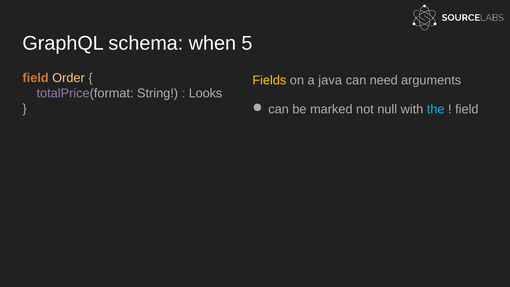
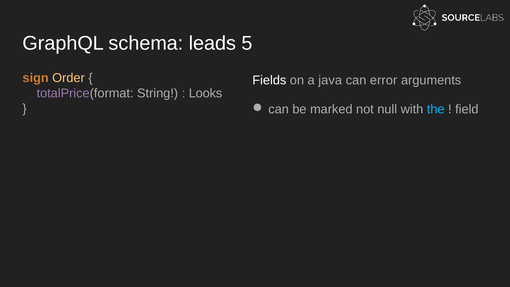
when: when -> leads (213, 43)
field: field -> sign (36, 78)
Fields colour: yellow -> white (269, 80)
need: need -> error (384, 80)
